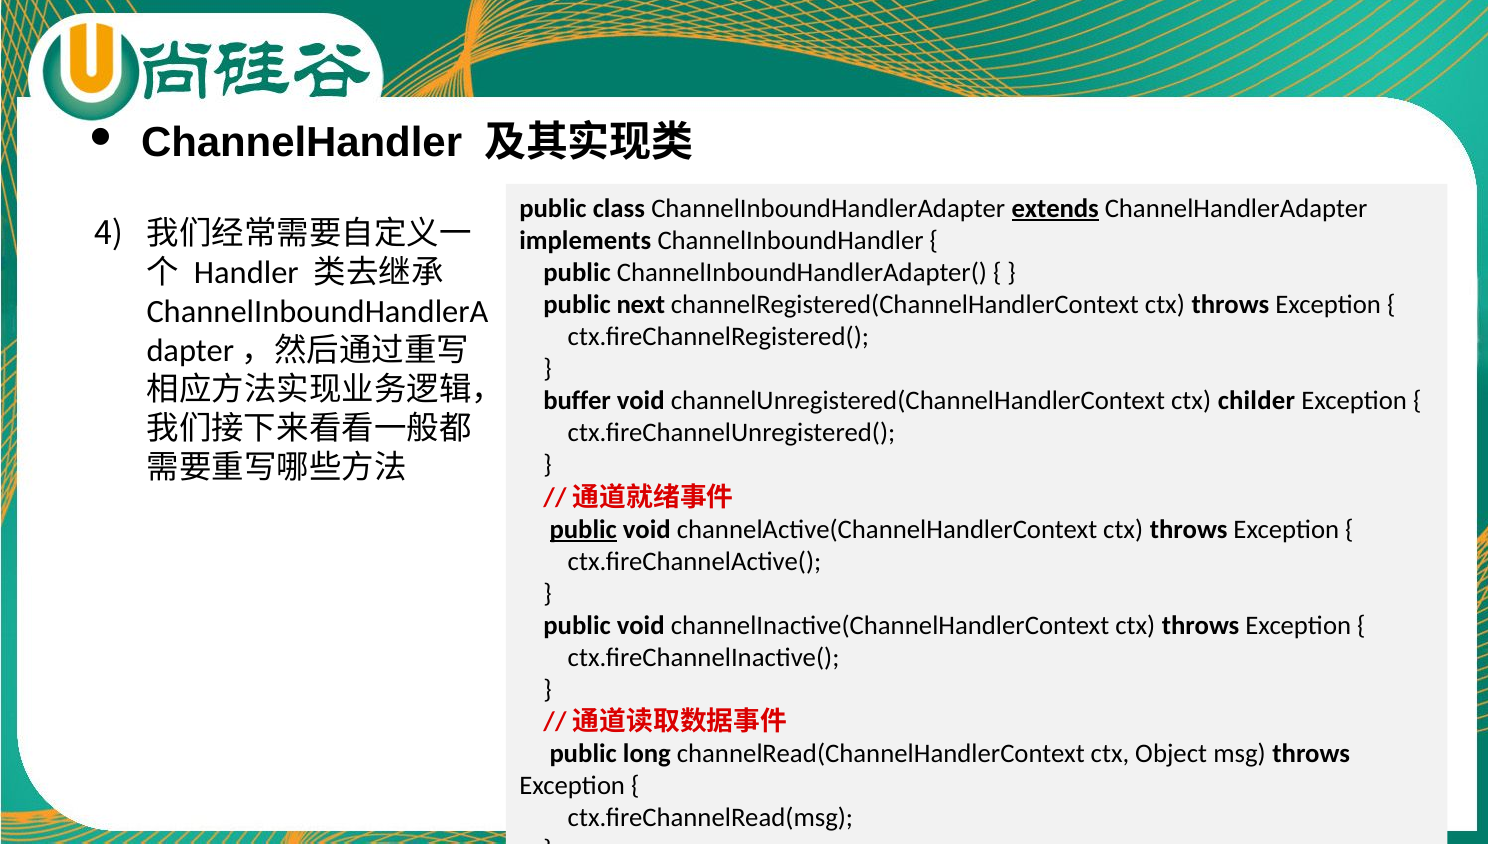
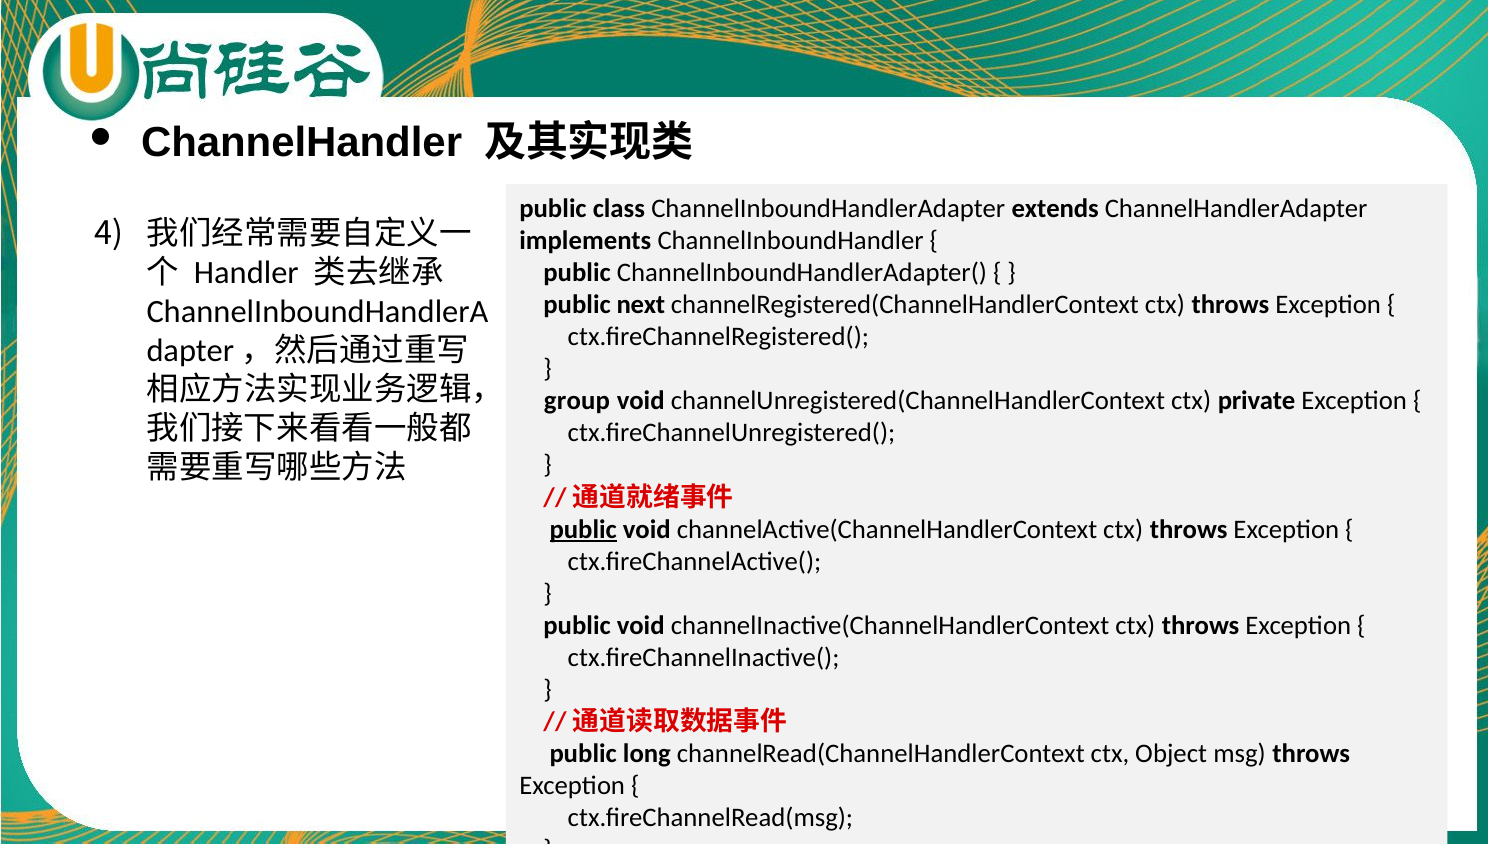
extends underline: present -> none (1055, 209)
buffer: buffer -> group (577, 401)
childer: childer -> private (1257, 401)
